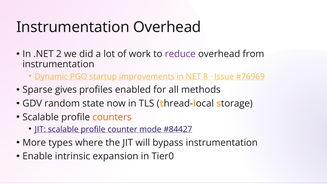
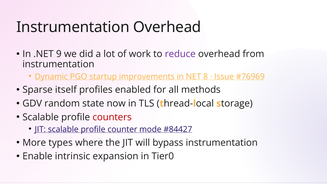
2: 2 -> 9 (59, 54)
gives: gives -> itself (66, 90)
counters colour: orange -> red (112, 117)
